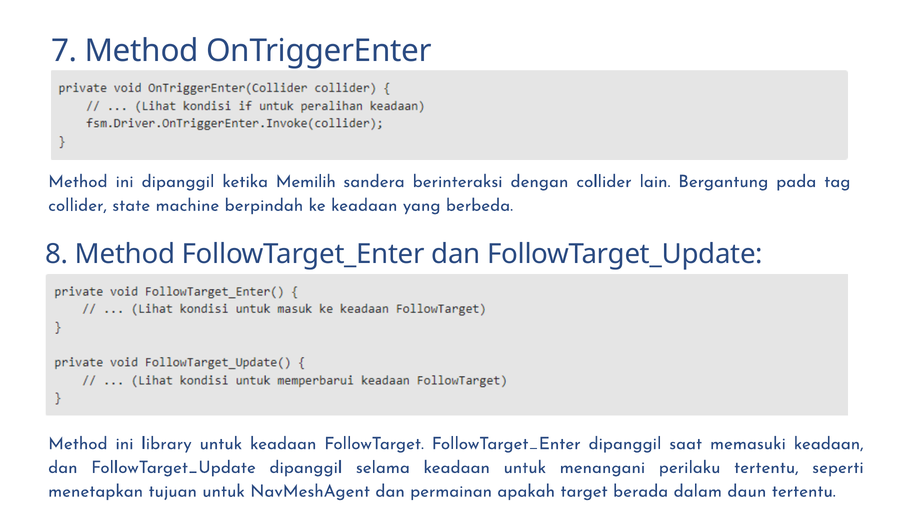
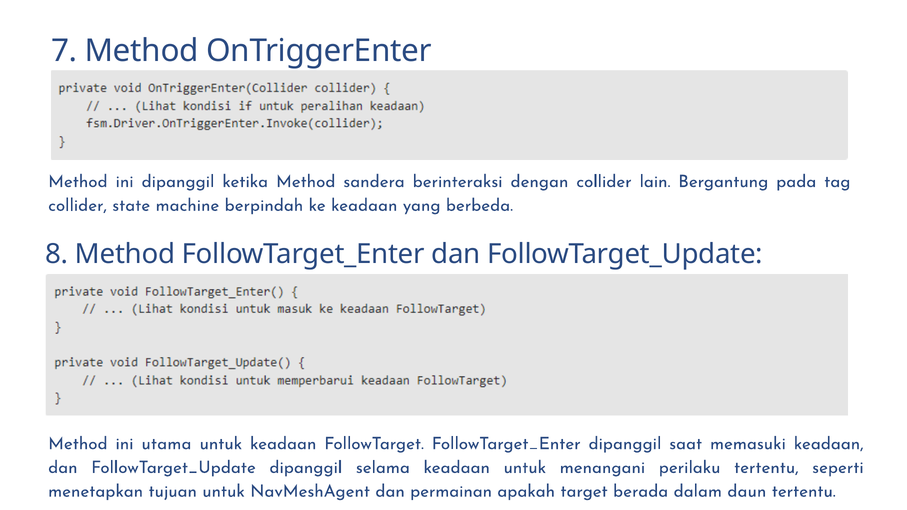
ketika Memilih: Memilih -> Method (306, 181)
library: library -> utama (166, 444)
